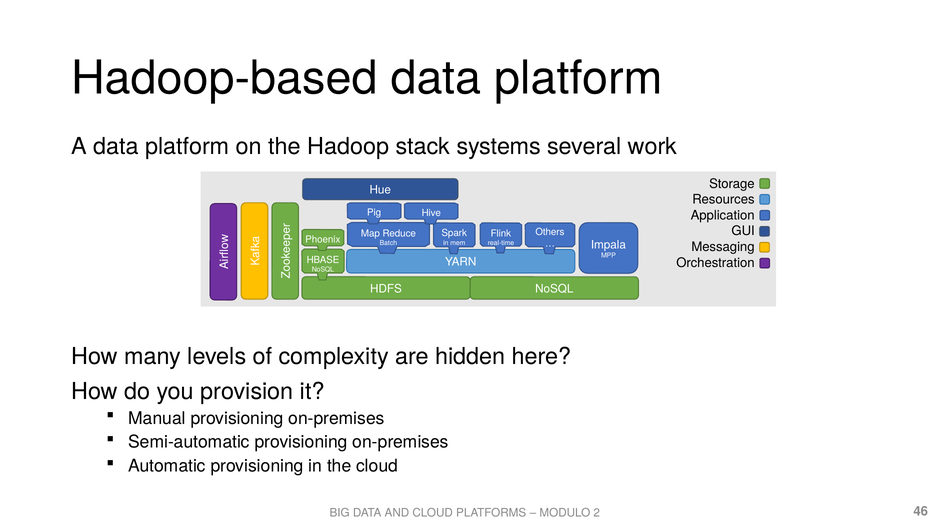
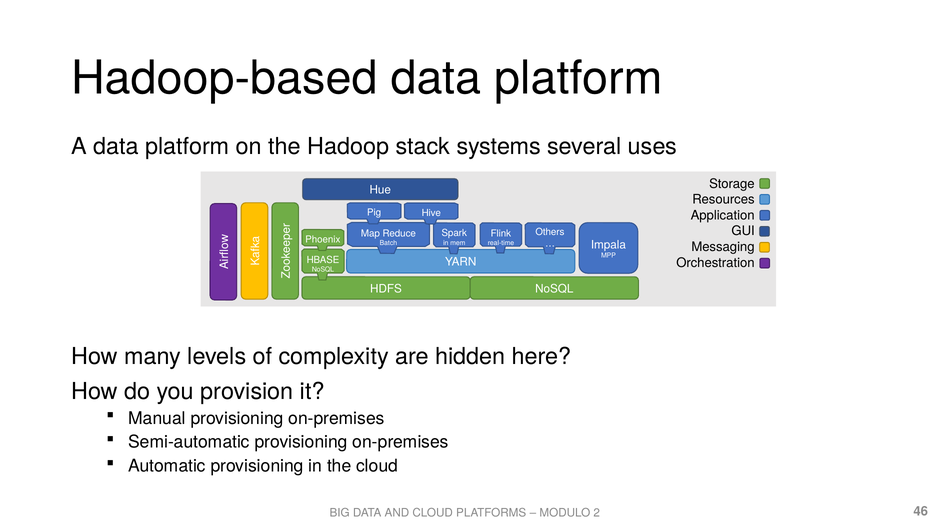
work: work -> uses (653, 146)
